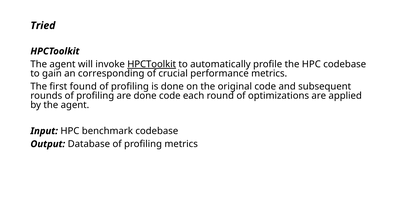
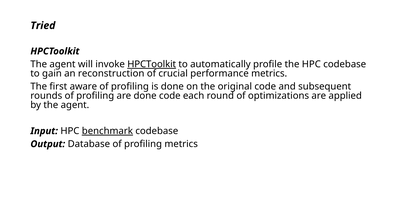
corresponding: corresponding -> reconstruction (111, 74)
found: found -> aware (83, 87)
benchmark underline: none -> present (107, 131)
